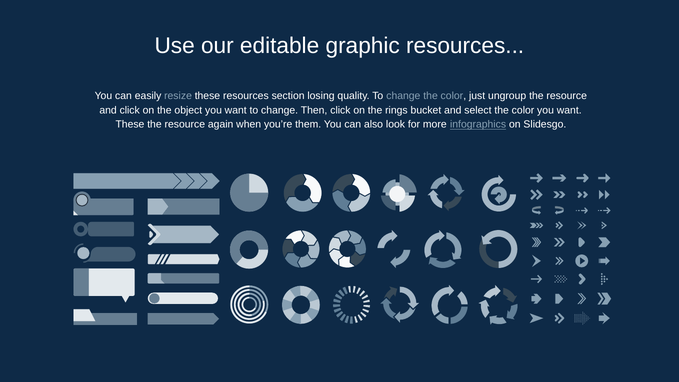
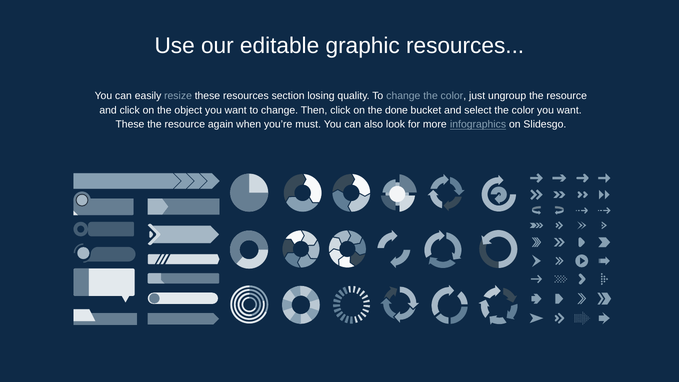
rings: rings -> done (396, 110)
them: them -> must (308, 125)
